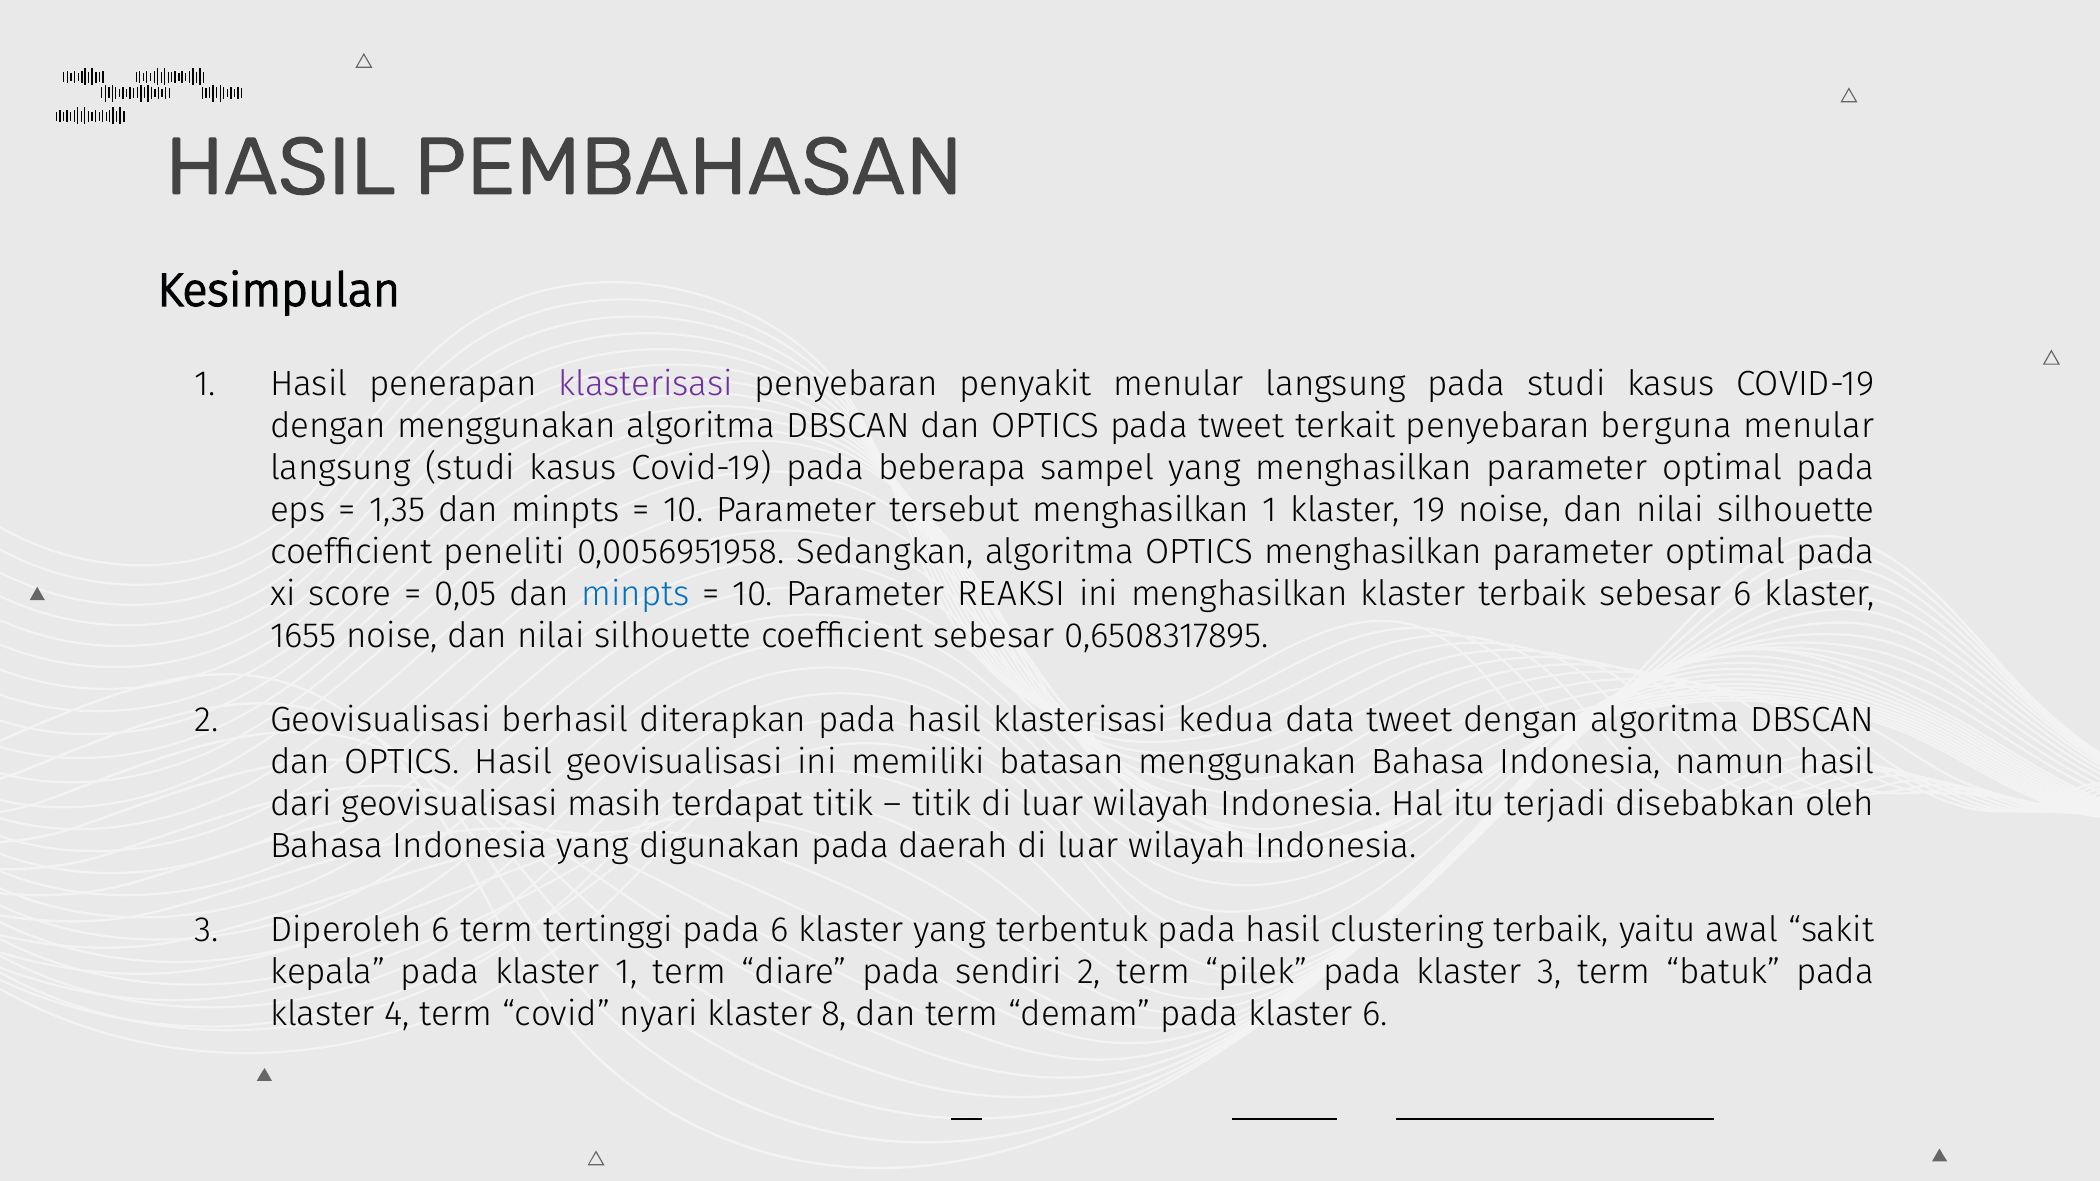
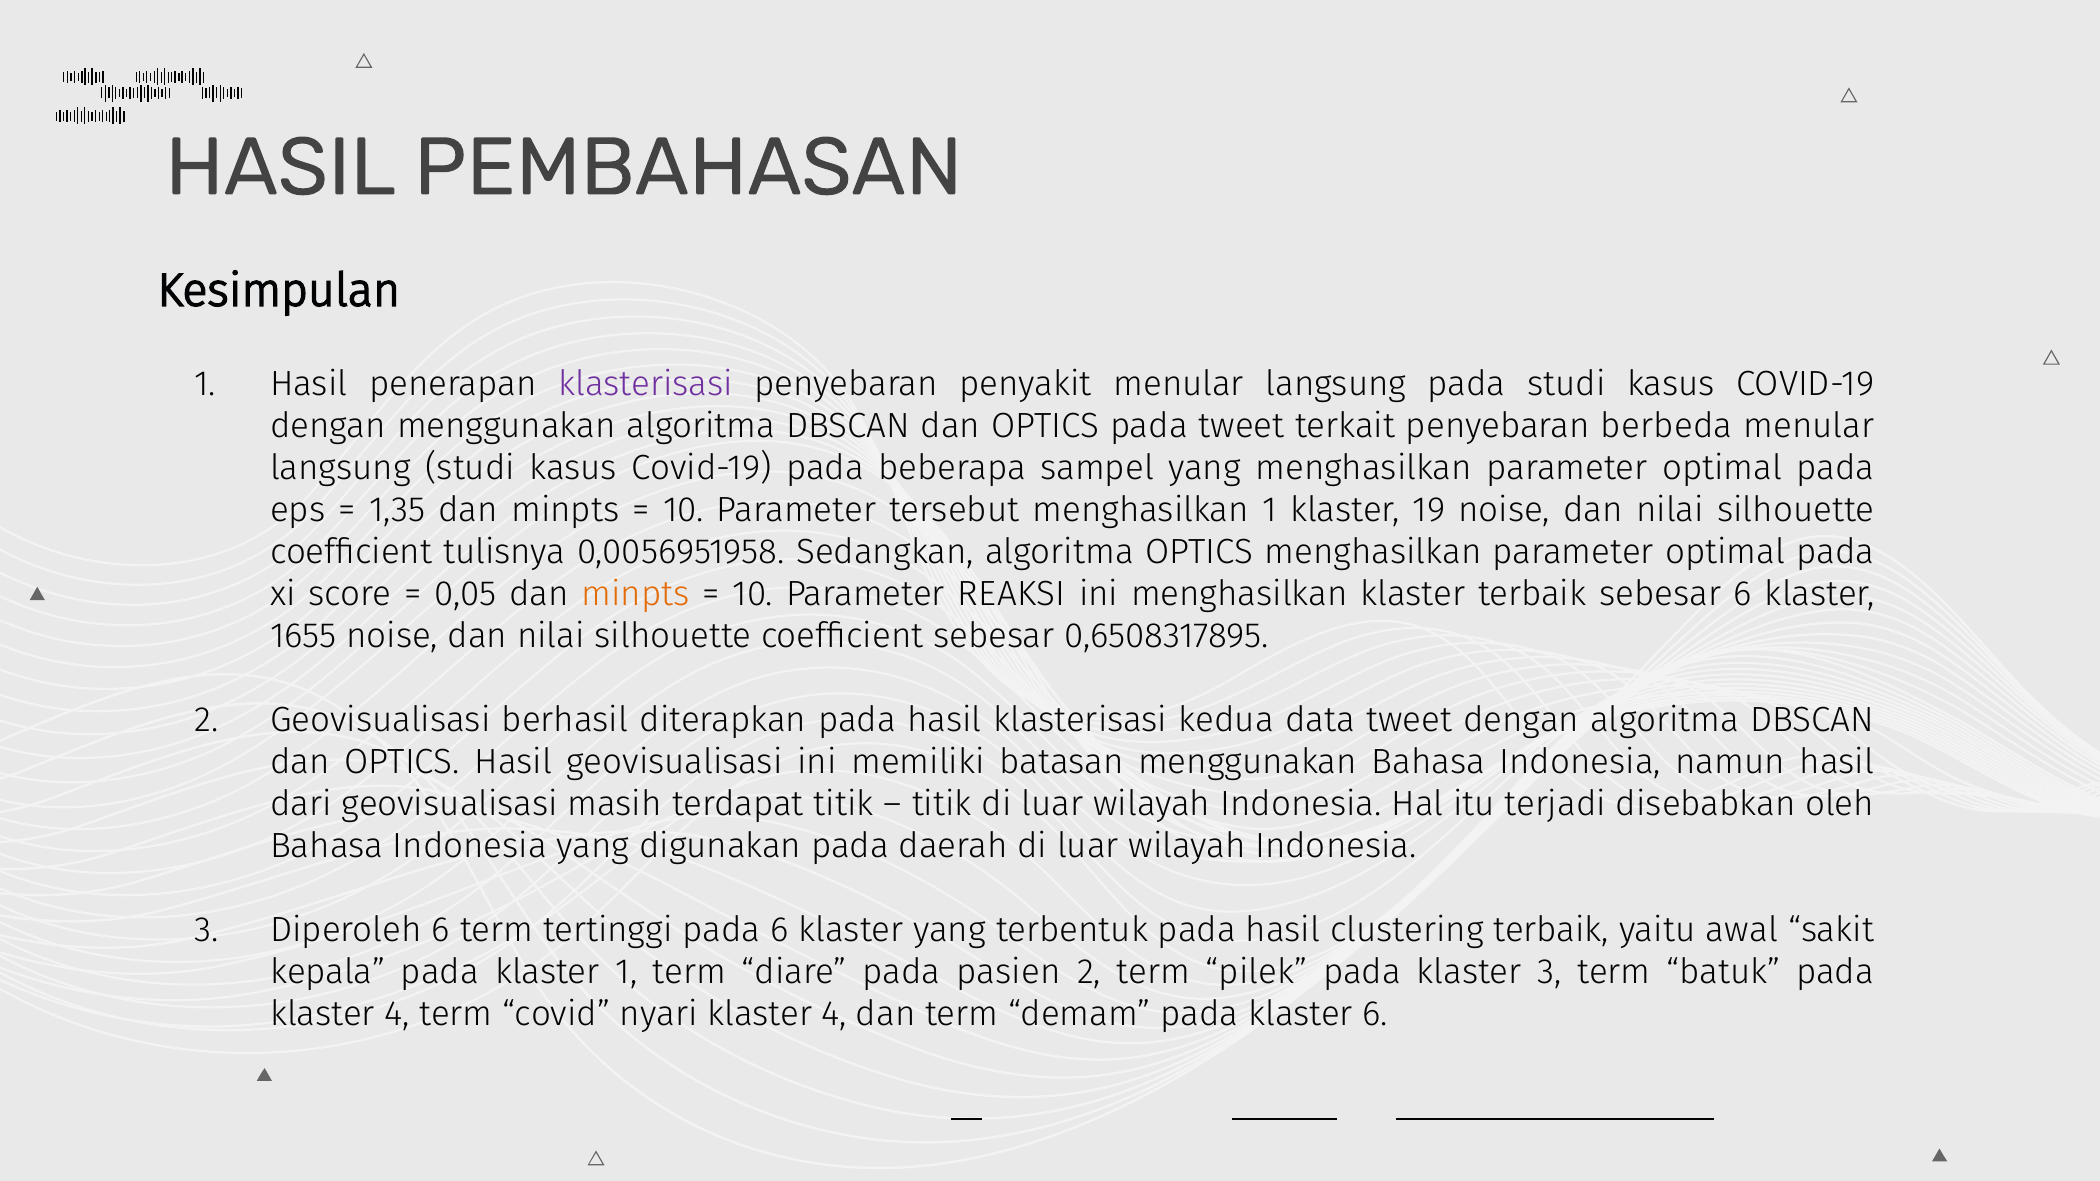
berguna: berguna -> berbeda (1667, 426)
peneliti: peneliti -> tulisnya (505, 552)
minpts colour: blue -> orange (636, 594)
sendiri: sendiri -> pasien (1009, 972)
8: 8 -> 4 (834, 1014)
